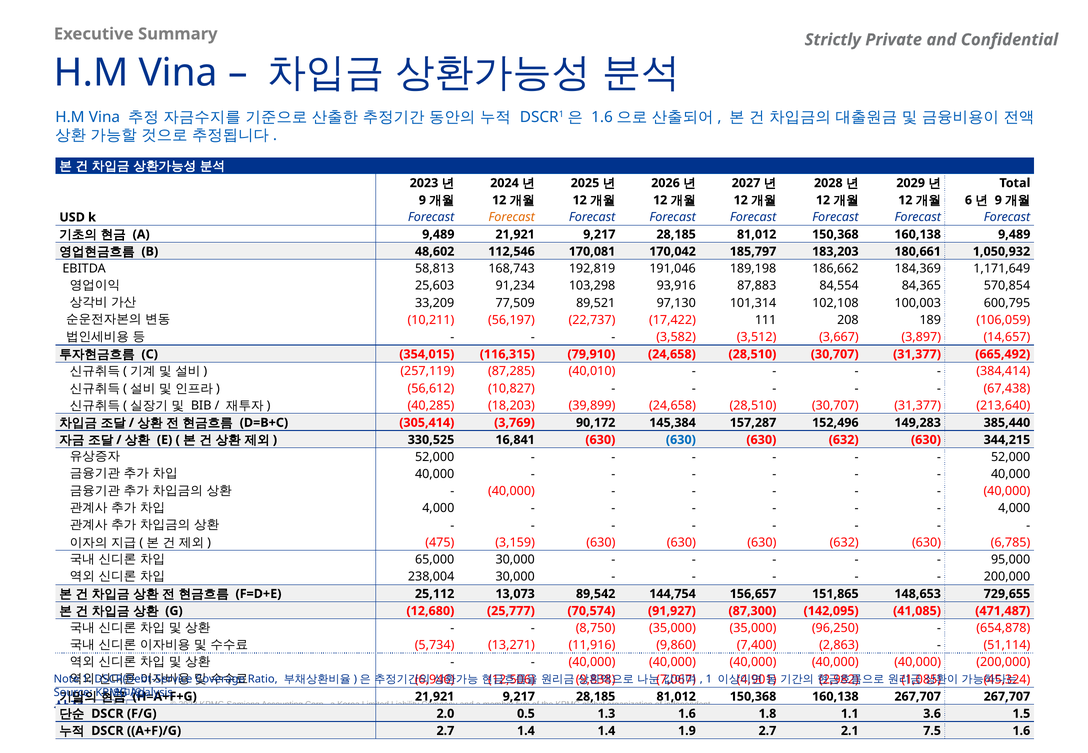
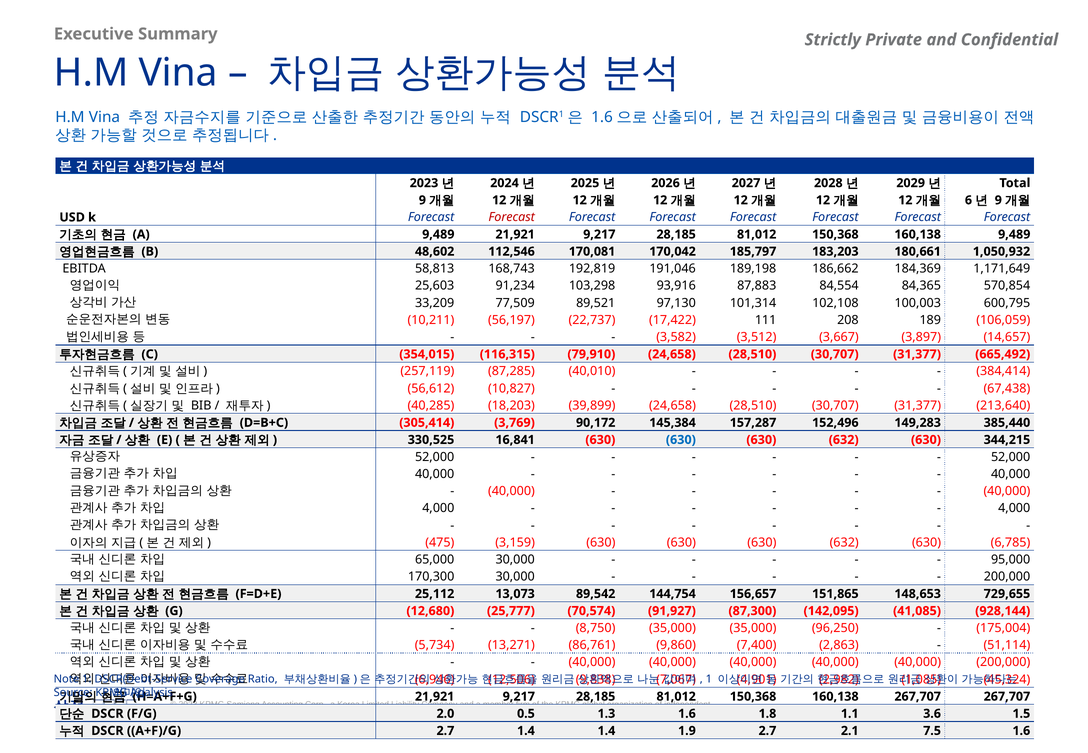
Forecast colour: orange -> red (512, 217)
238,004: 238,004 -> 170,300 (431, 577)
471,487: 471,487 -> 928,144 (1003, 611)
654,878: 654,878 -> 175,004 (1003, 628)
11,916: 11,916 -> 86,761 (592, 645)
